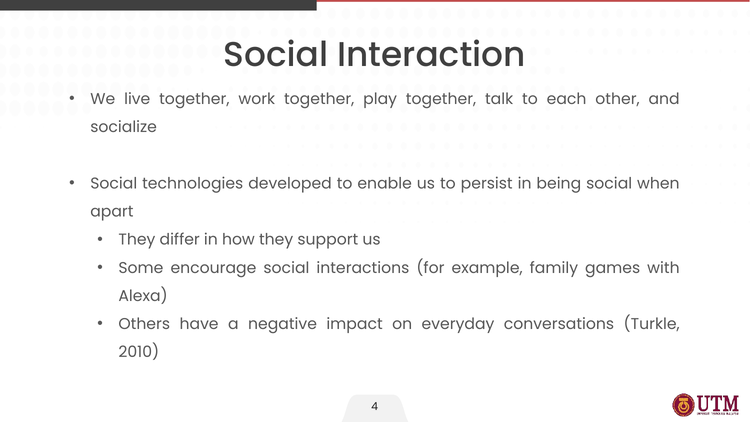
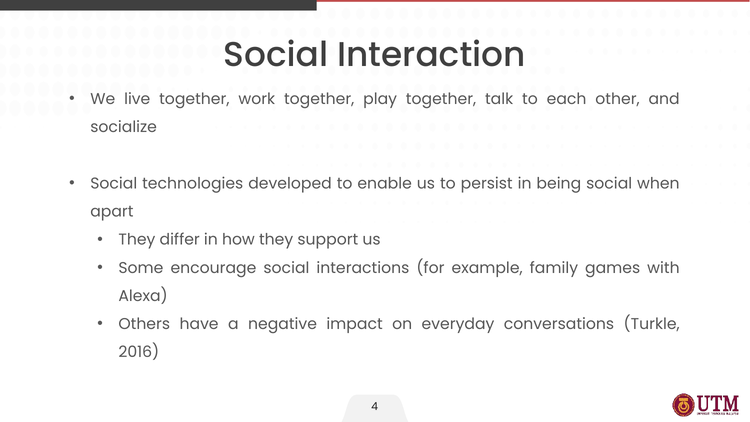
2010: 2010 -> 2016 (139, 352)
